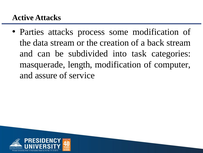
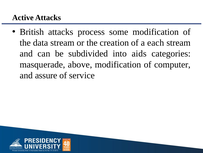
Parties: Parties -> British (32, 32)
back: back -> each (156, 43)
task: task -> aids (139, 53)
length: length -> above (80, 64)
